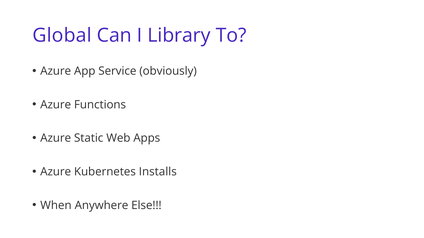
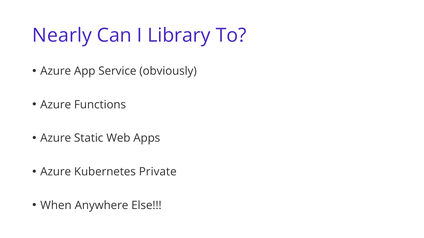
Global: Global -> Nearly (62, 36)
Installs: Installs -> Private (158, 172)
